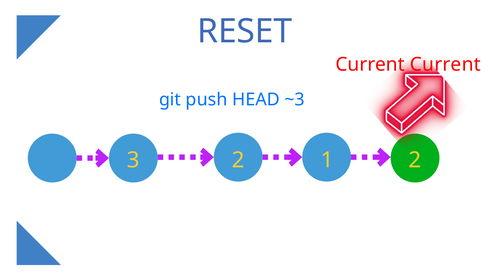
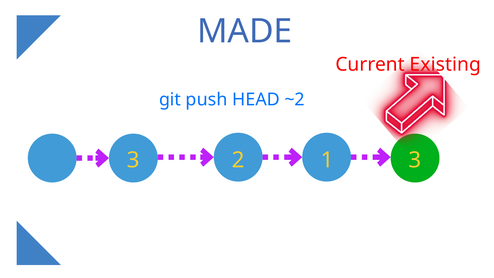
RESET: RESET -> MADE (245, 31)
Current Current: Current -> Existing (445, 64)
~3: ~3 -> ~2 (295, 99)
3 2: 2 -> 3 (415, 160)
